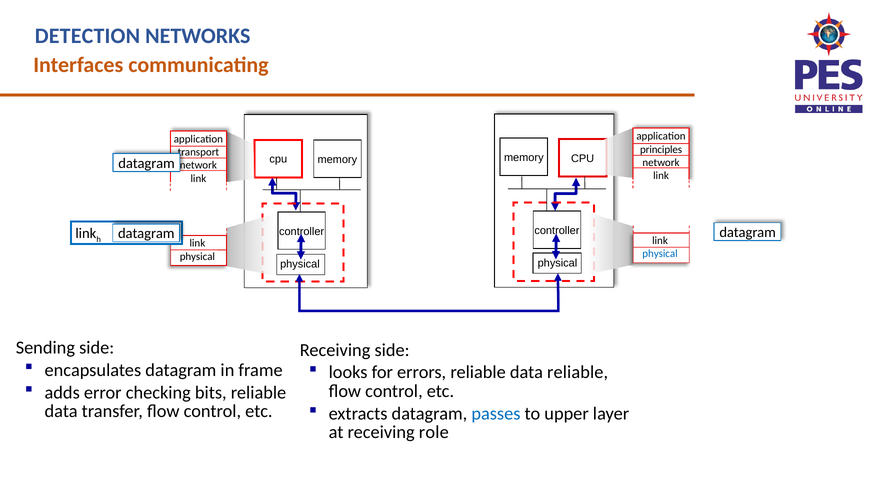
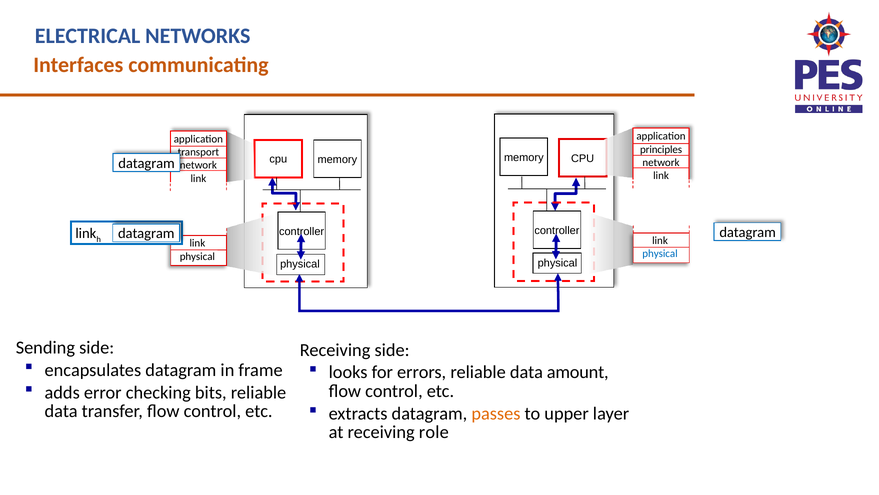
DETECTION: DETECTION -> ELECTRICAL (88, 36)
data reliable: reliable -> amount (578, 372)
passes colour: blue -> orange (496, 413)
